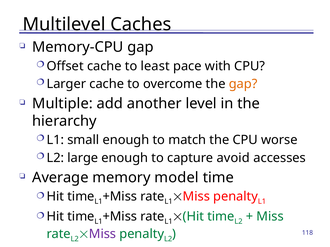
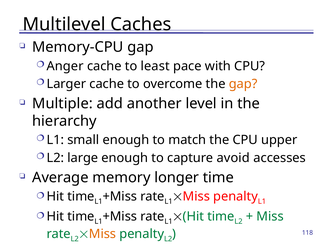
Offset: Offset -> Anger (65, 66)
worse: worse -> upper (279, 140)
model: model -> longer (177, 178)
Miss colour: purple -> orange (103, 234)
